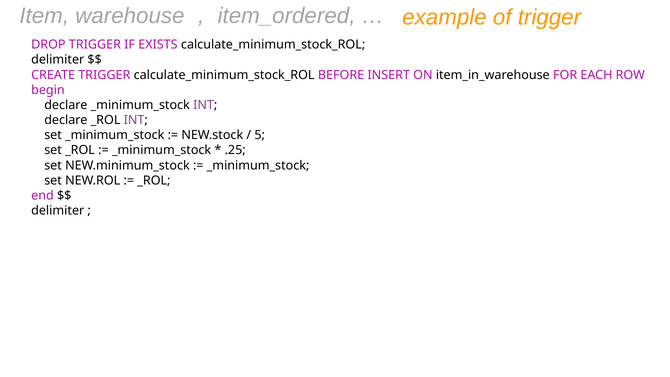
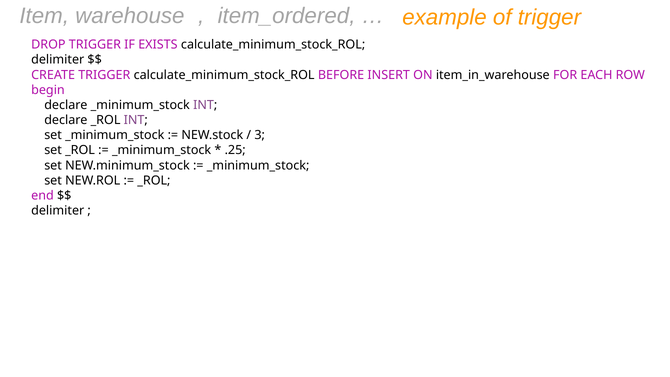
5: 5 -> 3 (260, 135)
